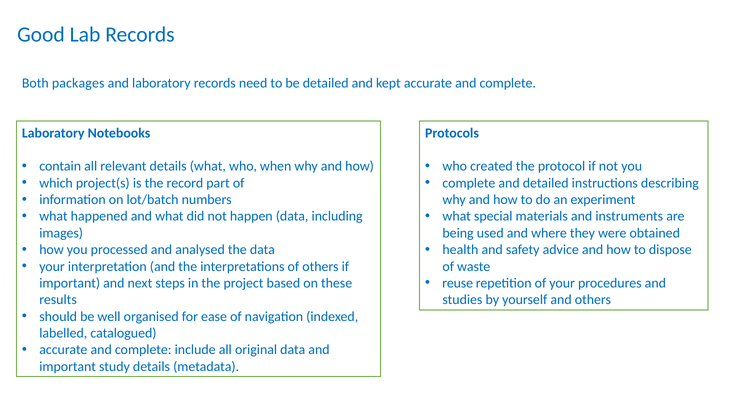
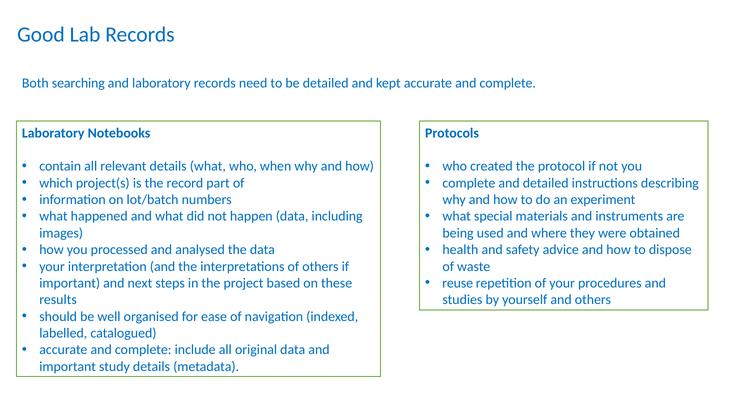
packages: packages -> searching (78, 83)
